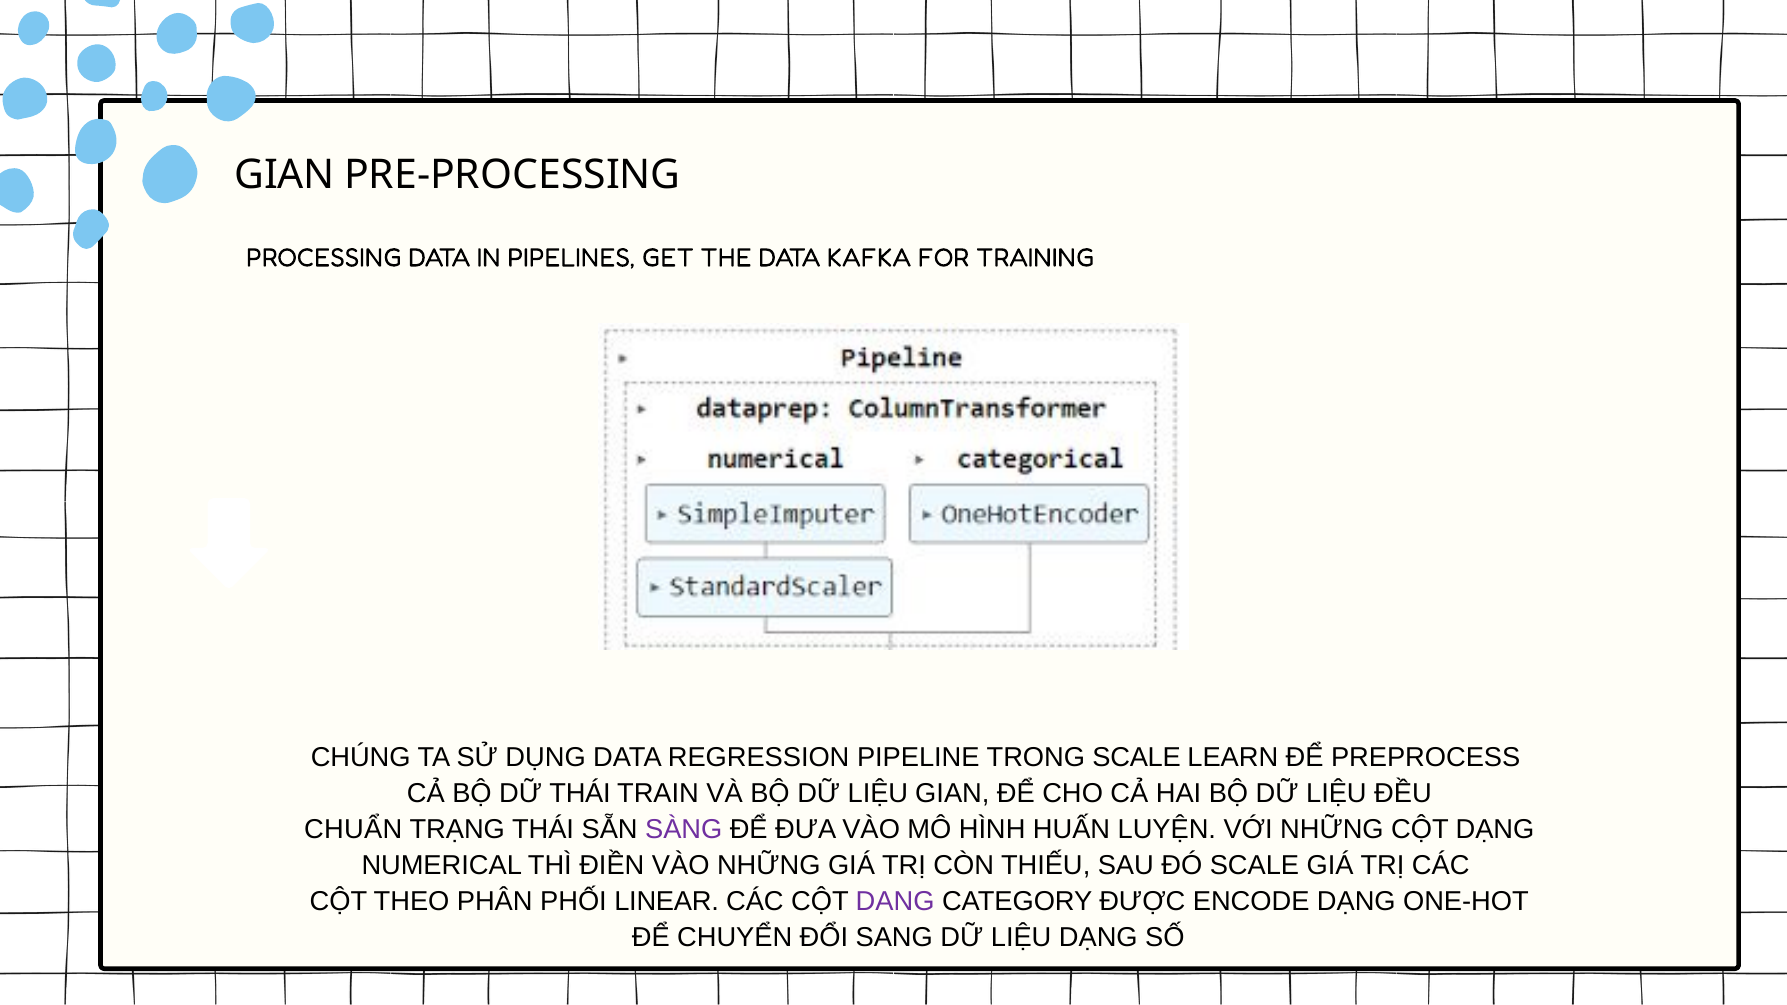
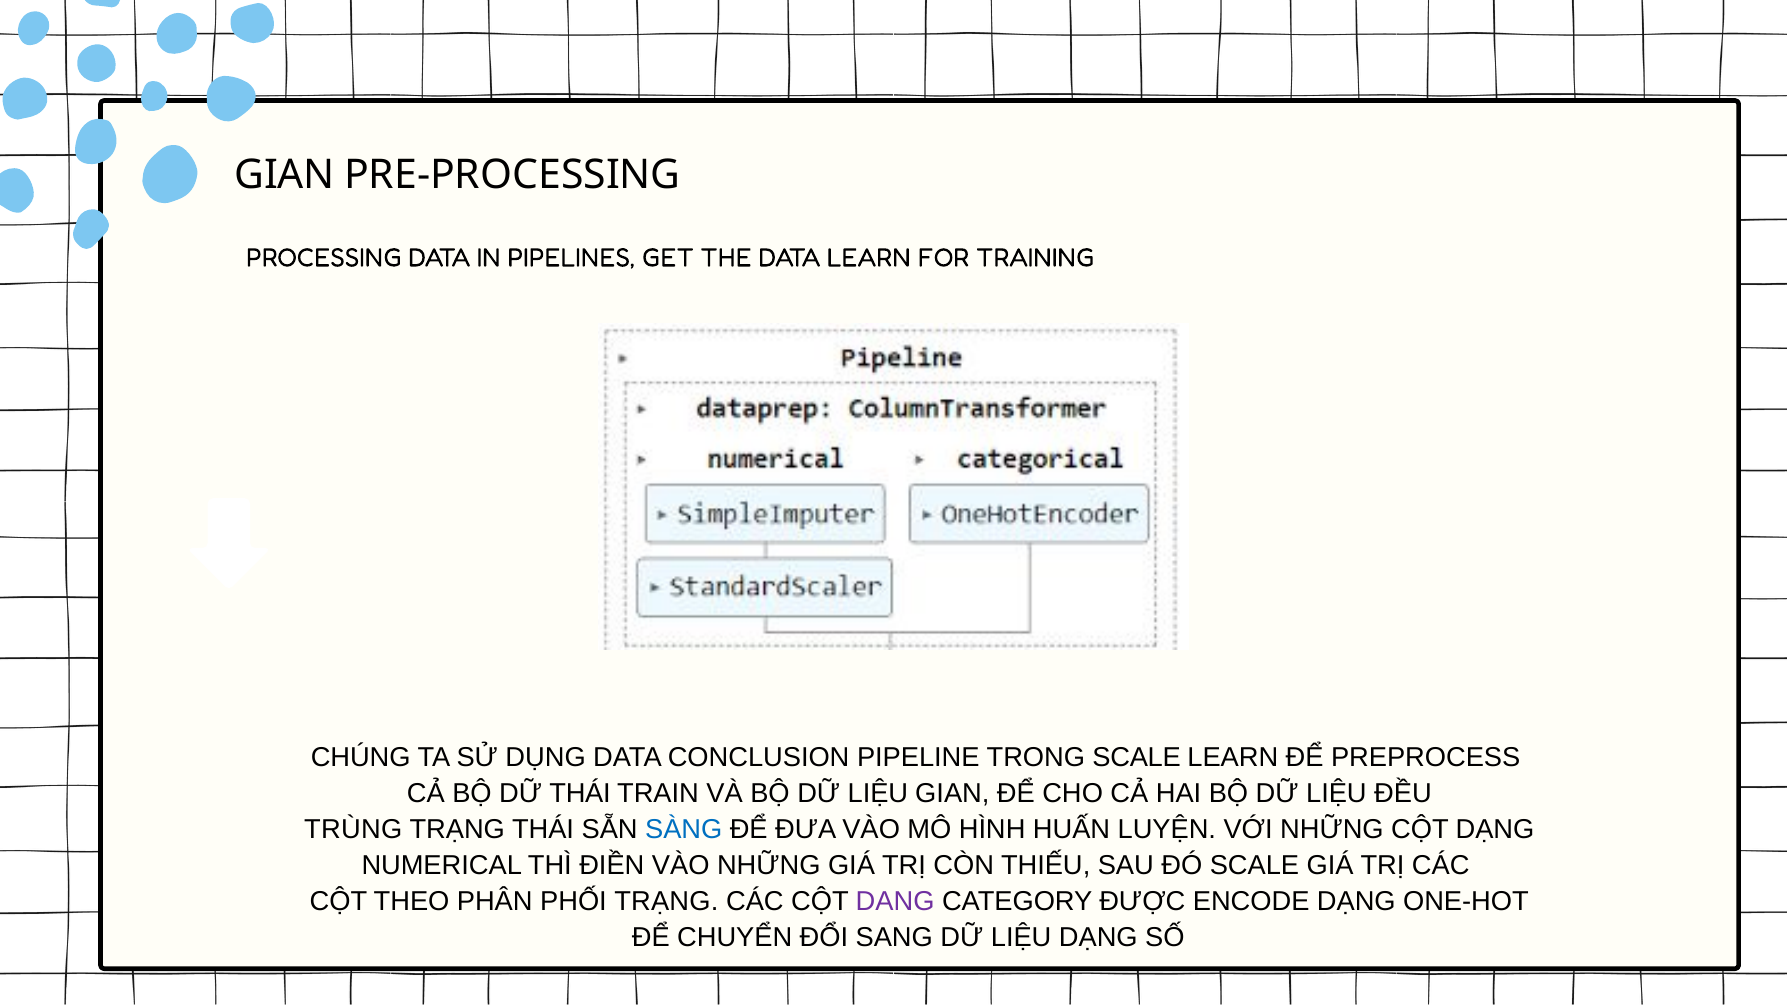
DATA KAFKA: KAFKA -> LEARN (869, 258)
REGRESSION: REGRESSION -> CONCLUSION (759, 758)
CHUẨN: CHUẨN -> TRÙNG (353, 830)
SÀNG colour: purple -> blue (684, 830)
PHỐI LINEAR: LINEAR -> TRẠNG (666, 902)
